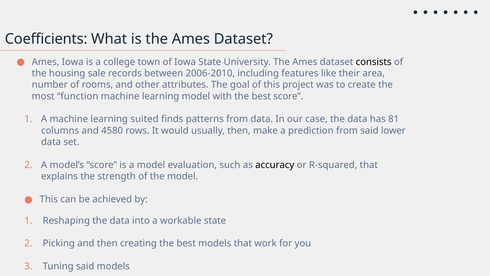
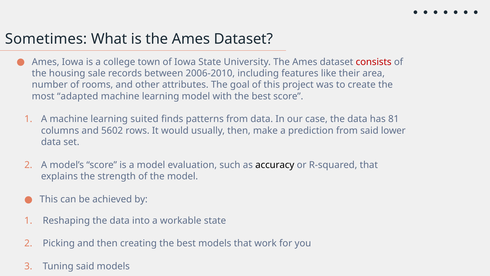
Coefficients: Coefficients -> Sometimes (46, 39)
consists colour: black -> red (374, 62)
function: function -> adapted (78, 96)
4580: 4580 -> 5602 (112, 130)
